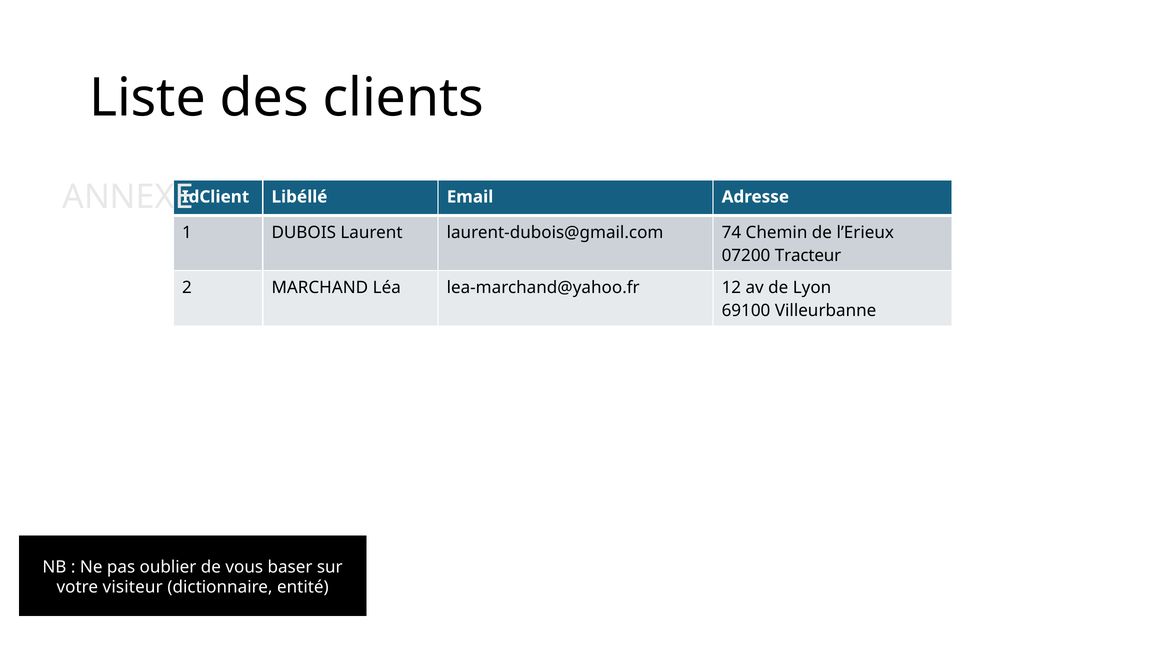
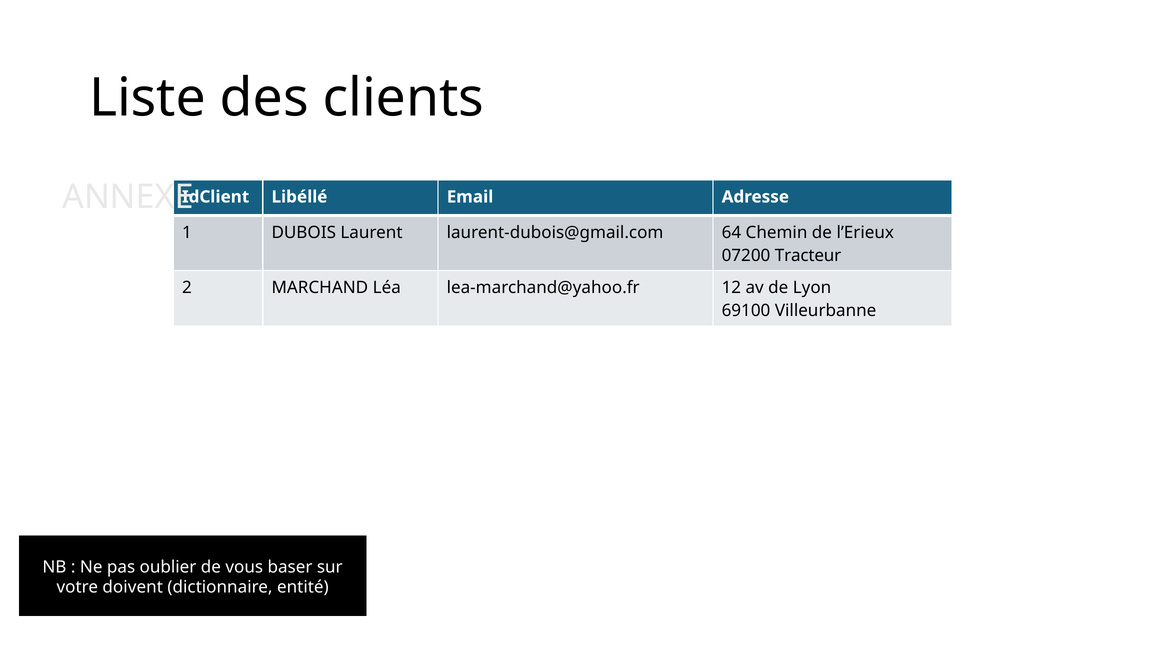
74: 74 -> 64 (731, 232)
visiteur: visiteur -> doivent (133, 587)
